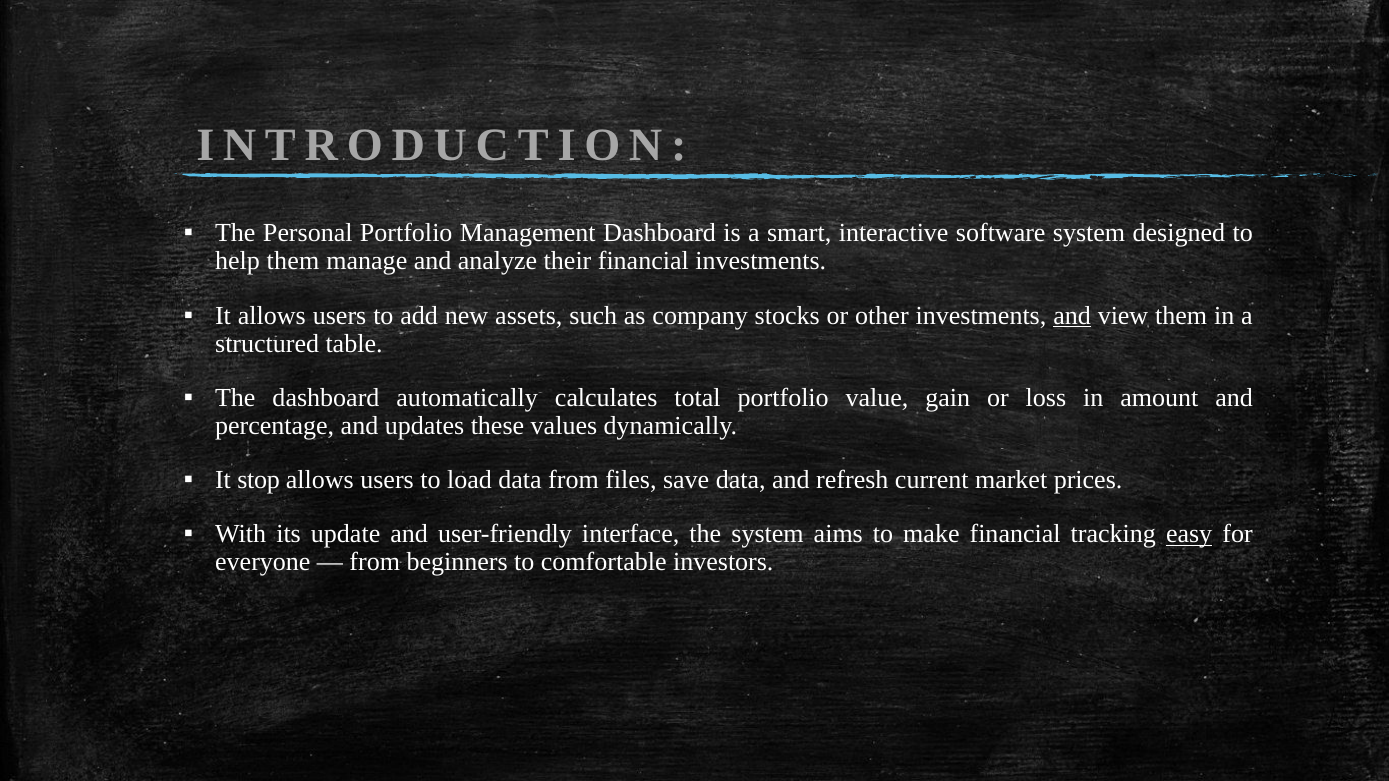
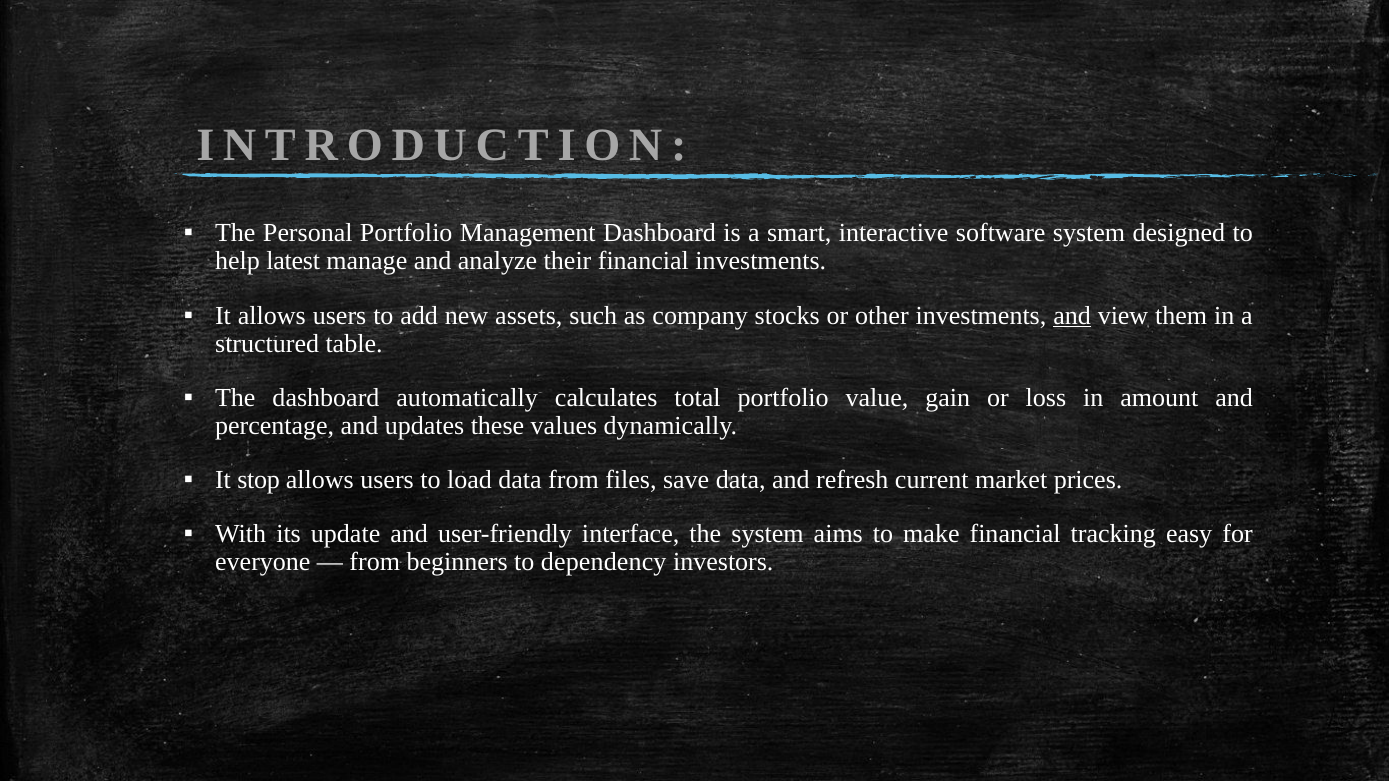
help them: them -> latest (293, 262)
easy underline: present -> none (1189, 535)
comfortable: comfortable -> dependency (604, 563)
